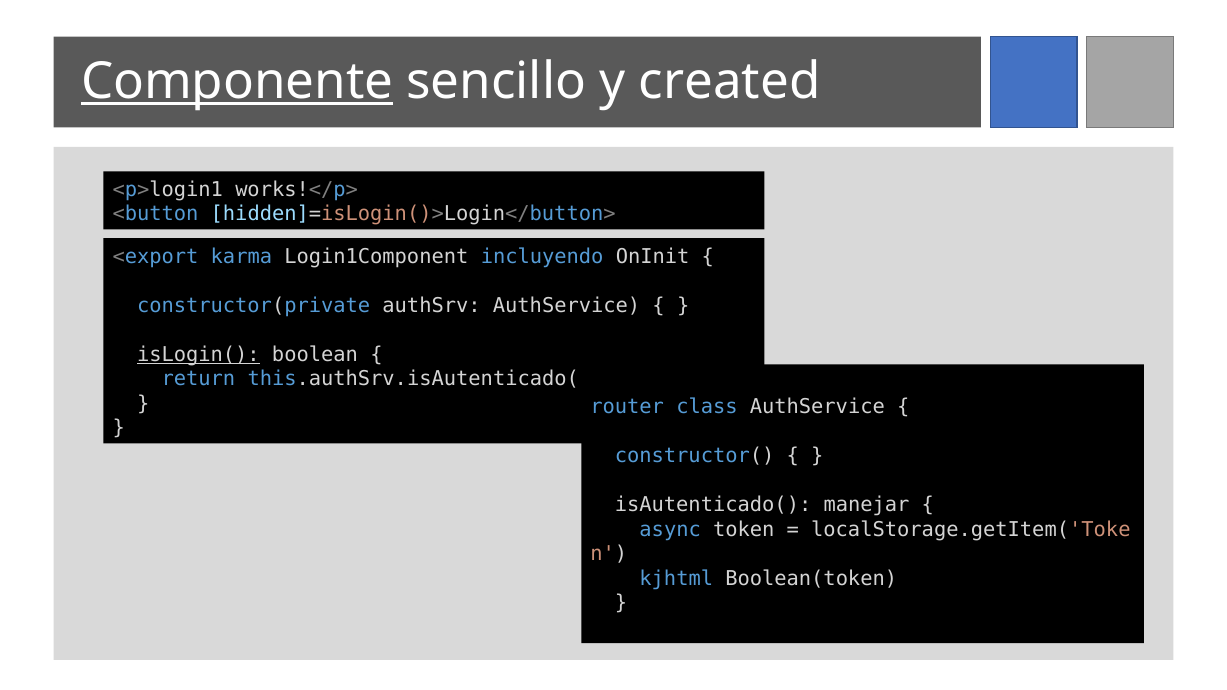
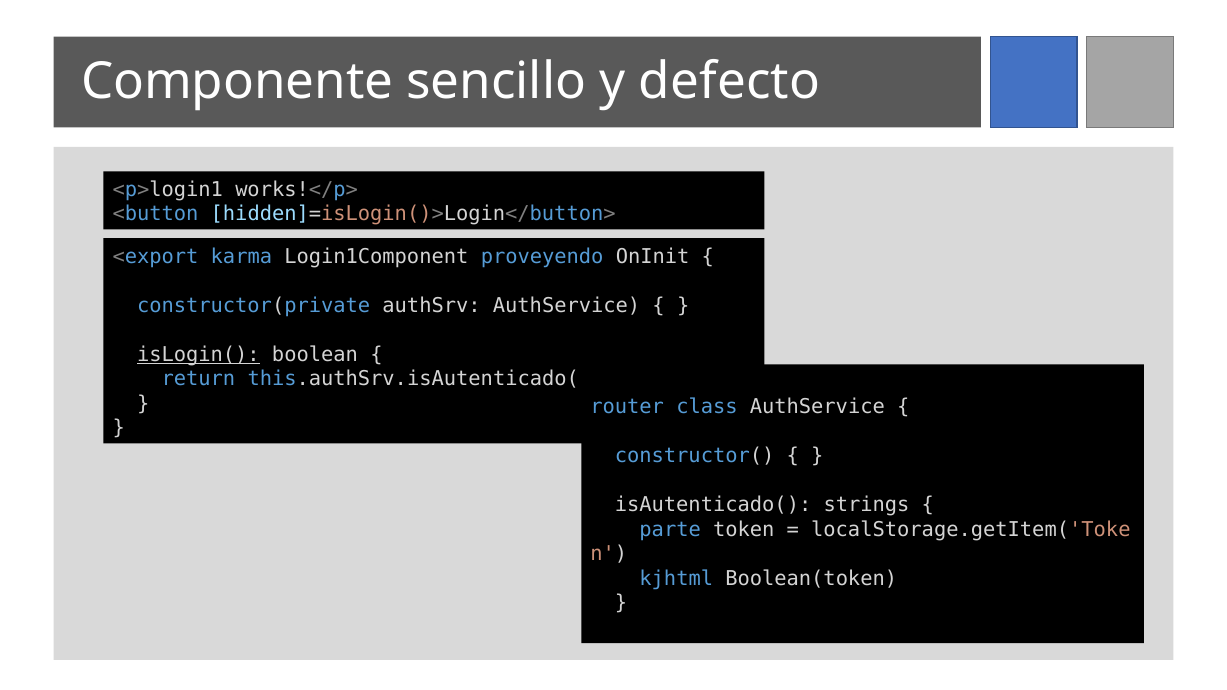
Componente underline: present -> none (237, 82)
created: created -> defecto (730, 82)
incluyendo: incluyendo -> proveyendo (542, 256)
manejar: manejar -> strings (867, 505)
async: async -> parte (670, 530)
